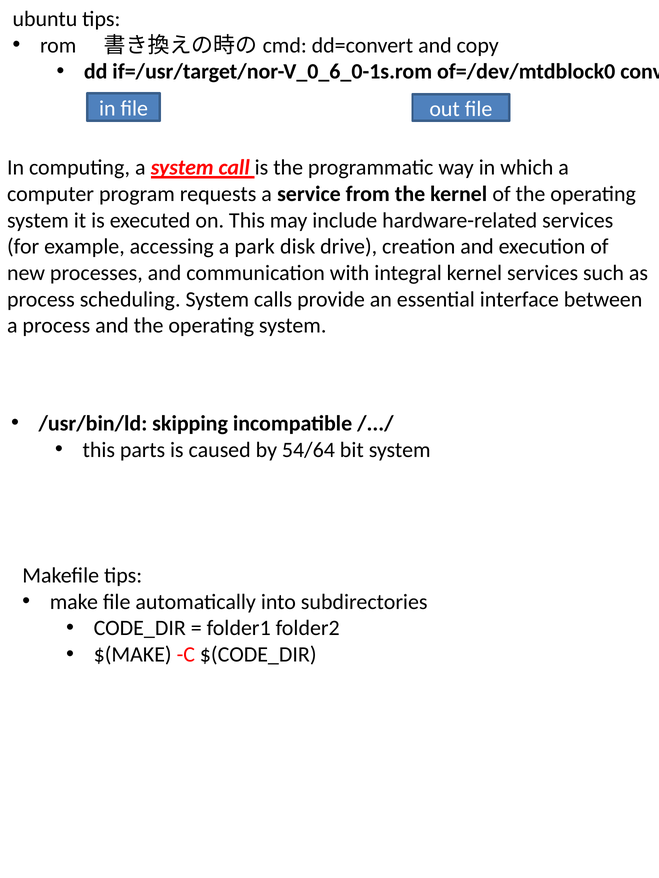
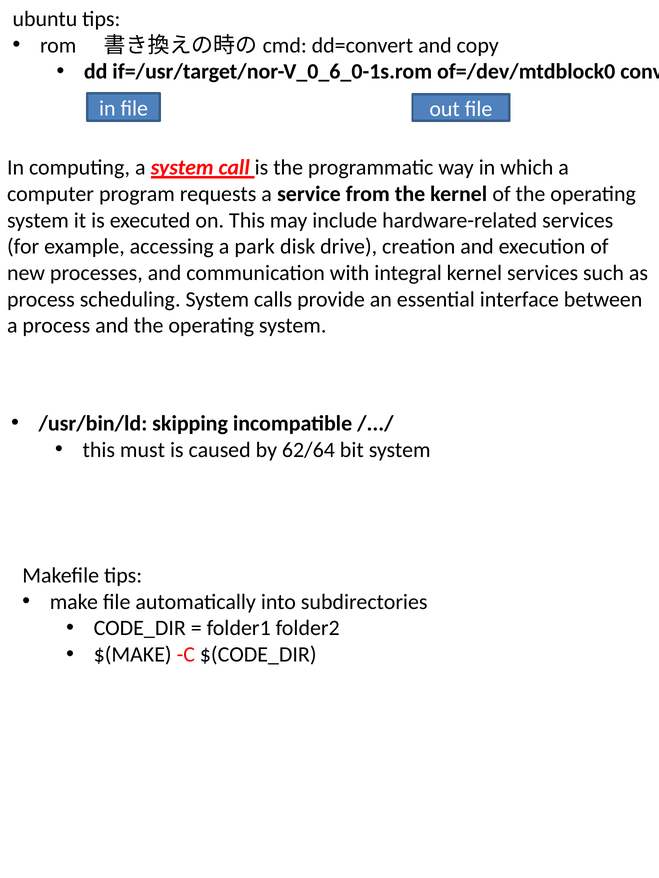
parts: parts -> must (142, 450)
54/64: 54/64 -> 62/64 (308, 450)
